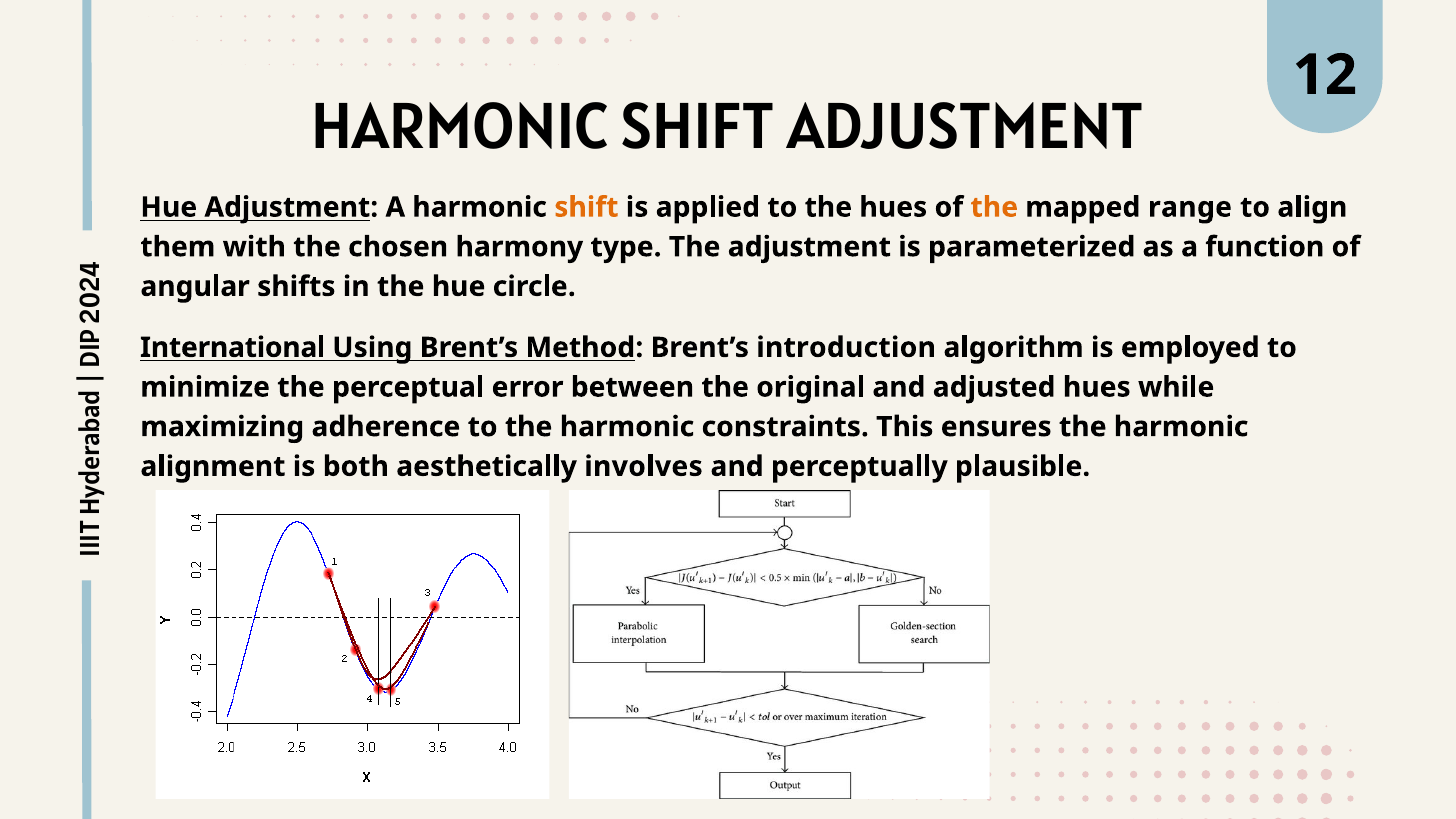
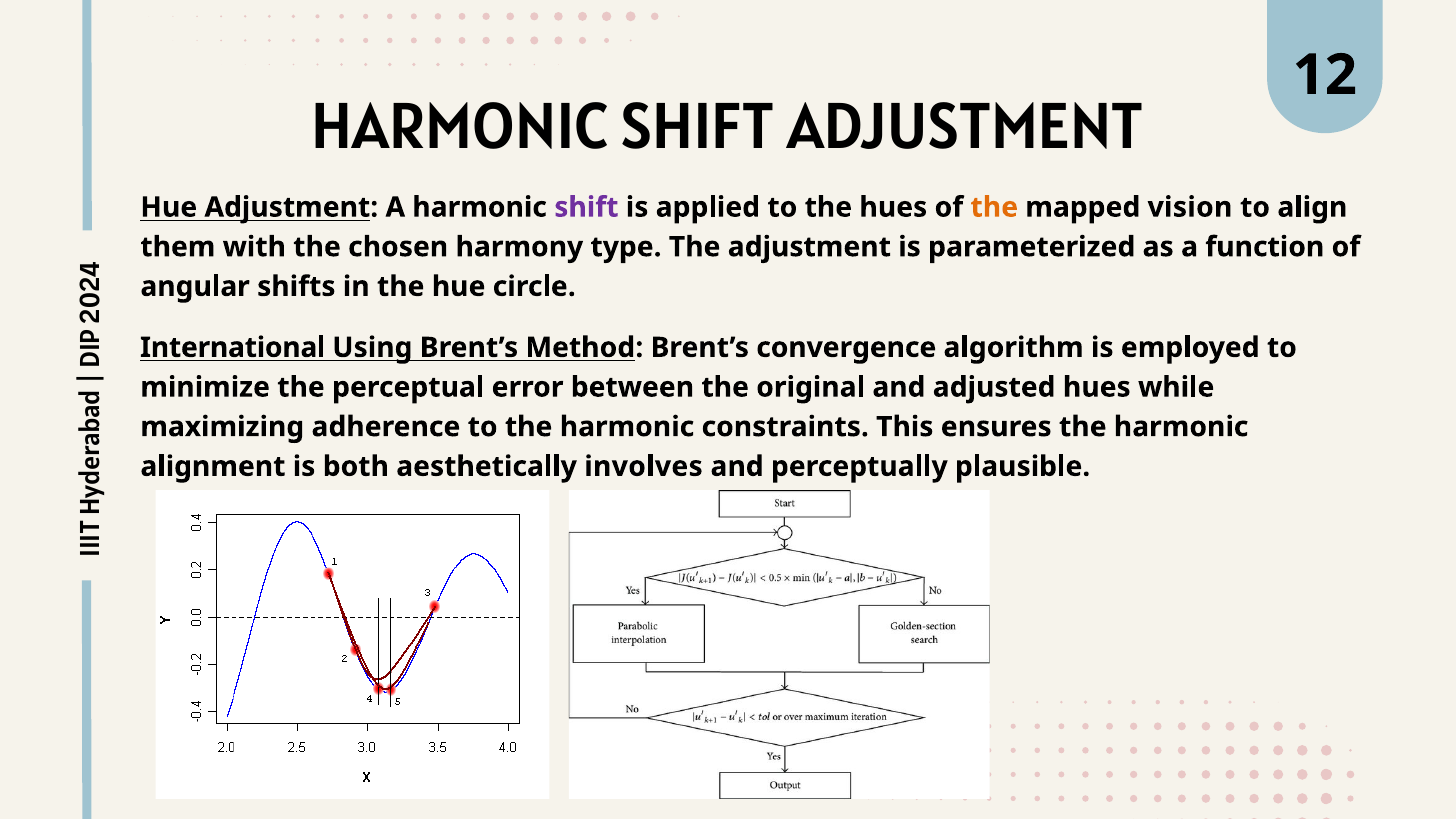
shift colour: orange -> purple (586, 207)
range: range -> vision (1190, 207)
introduction: introduction -> convergence (846, 348)
